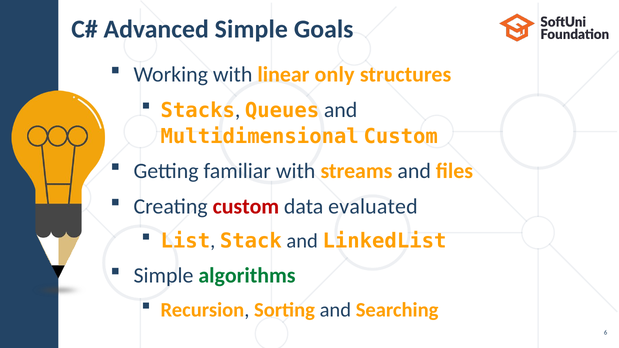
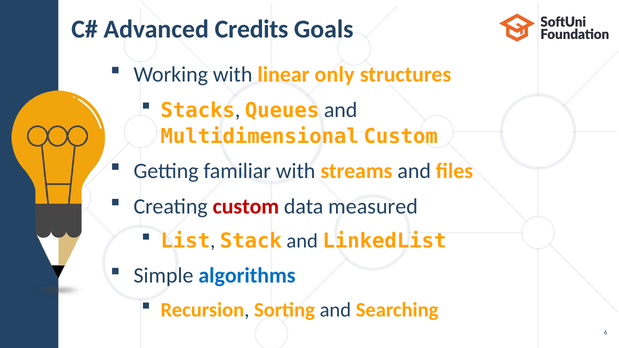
Advanced Simple: Simple -> Credits (252, 29)
evaluated: evaluated -> measured (373, 207)
algorithms colour: green -> blue (247, 276)
